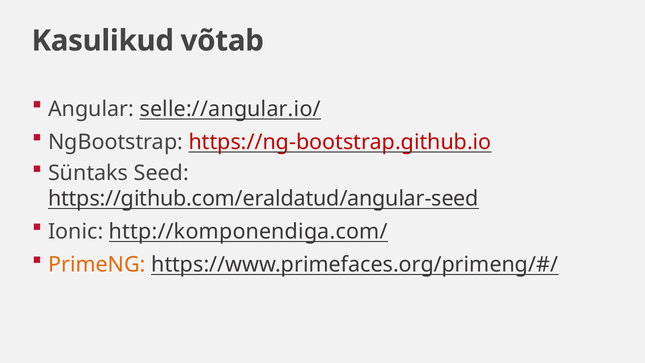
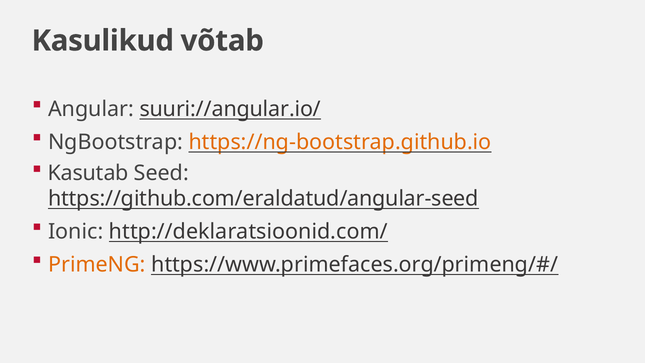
selle://angular.io/: selle://angular.io/ -> suuri://angular.io/ (230, 109)
https://ng-bootstrap.github.io colour: red -> orange (340, 142)
Süntaks: Süntaks -> Kasutab (88, 173)
http://komponendiga.com/: http://komponendiga.com/ -> http://deklaratsioonid.com/ (248, 232)
